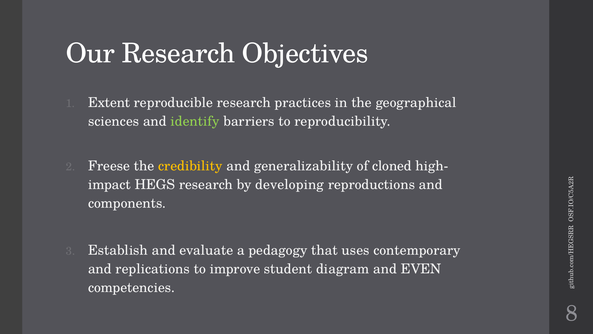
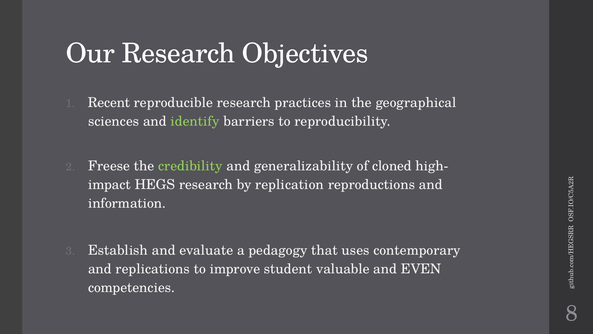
Extent: Extent -> Recent (109, 103)
credibility colour: yellow -> light green (190, 166)
developing: developing -> replication (290, 184)
components: components -> information (127, 203)
diagram: diagram -> valuable (343, 269)
